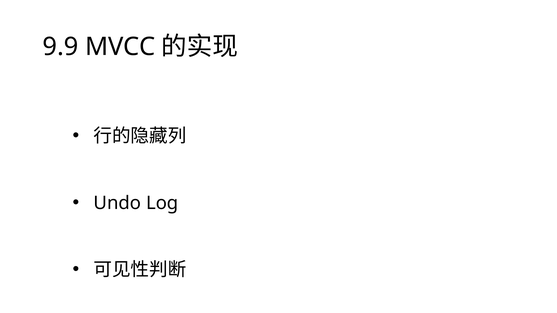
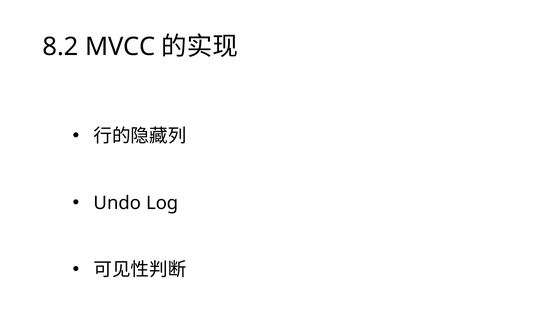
9.9: 9.9 -> 8.2 (60, 47)
